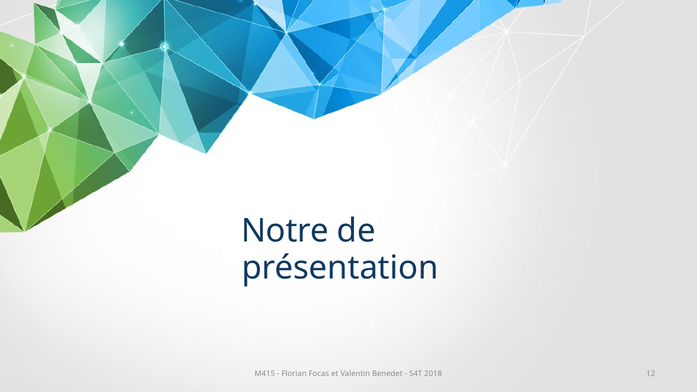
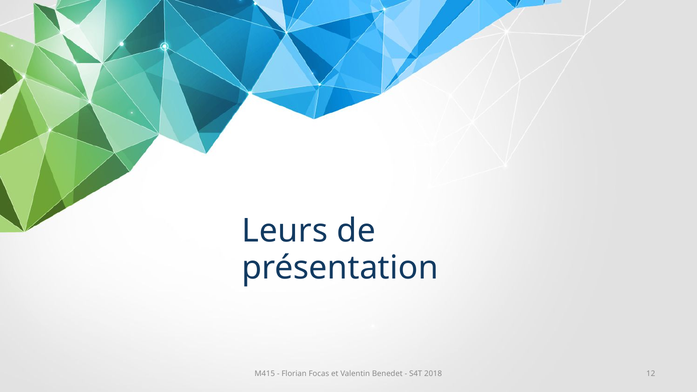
Notre: Notre -> Leurs (285, 231)
